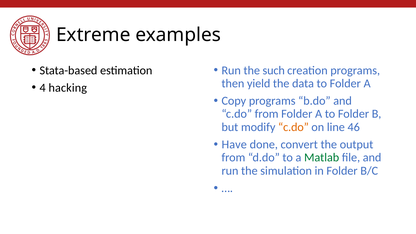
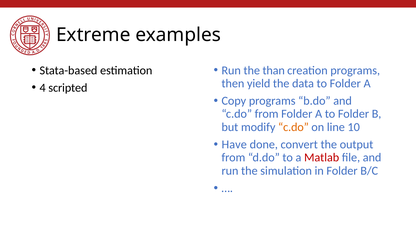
such: such -> than (274, 70)
hacking: hacking -> scripted (68, 88)
46: 46 -> 10 (354, 127)
Matlab colour: green -> red (322, 158)
